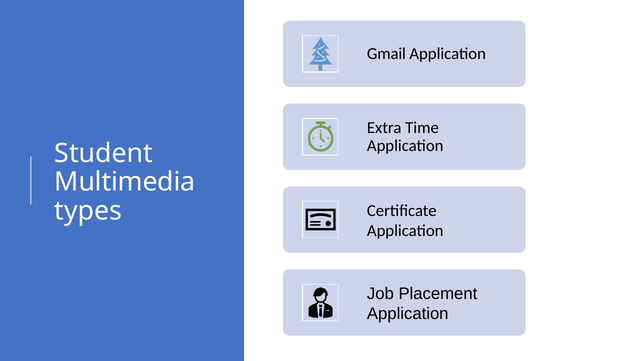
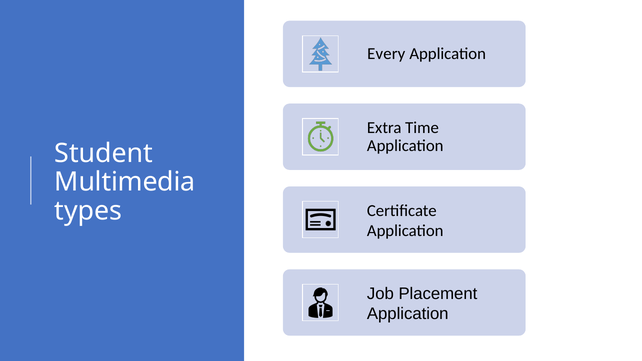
Gmail: Gmail -> Every (386, 54)
